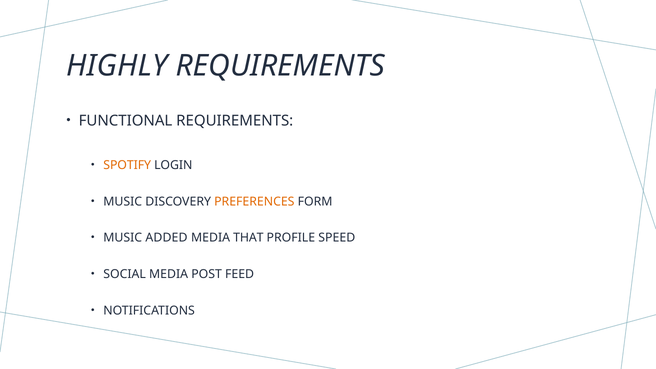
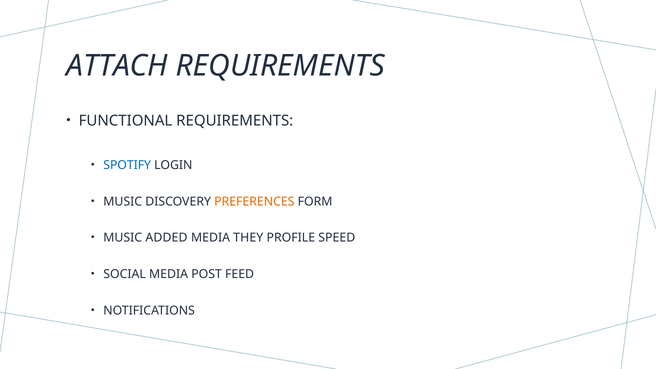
HIGHLY: HIGHLY -> ATTACH (117, 66)
SPOTIFY colour: orange -> blue (127, 165)
THAT: THAT -> THEY (248, 238)
